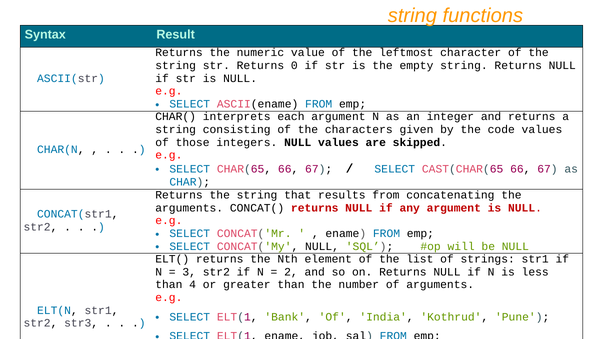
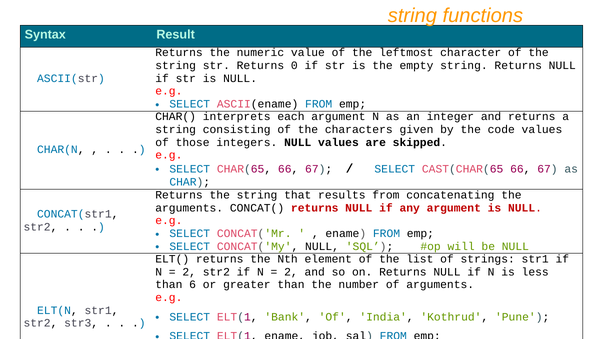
3: 3 -> 2 (189, 272)
4: 4 -> 6 (193, 285)
